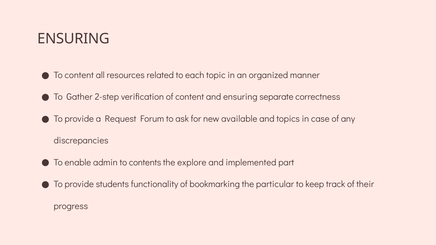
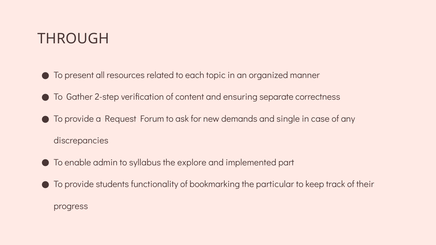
ENSURING: ENSURING -> THROUGH (73, 39)
To content: content -> present (79, 75)
available: available -> demands (239, 119)
topics: topics -> single (288, 119)
contents: contents -> syllabus (145, 163)
